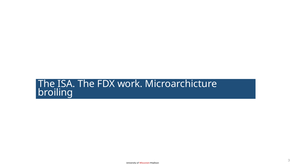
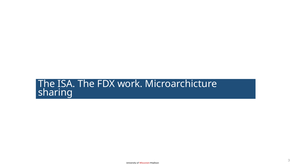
broiling: broiling -> sharing (55, 92)
